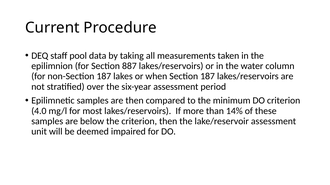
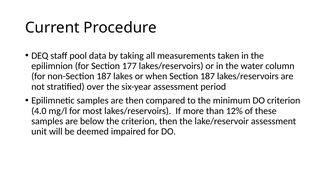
887: 887 -> 177 (129, 66)
14%: 14% -> 12% (234, 111)
